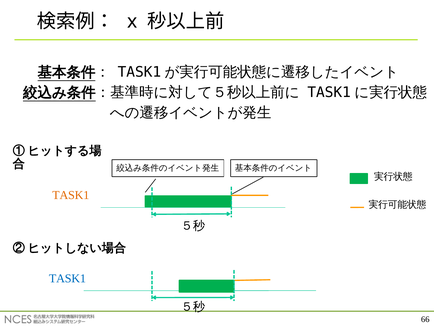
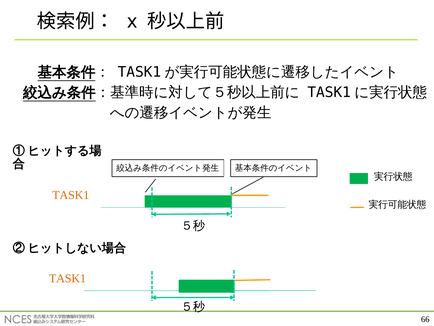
TASK1 colour: blue -> orange (67, 278)
